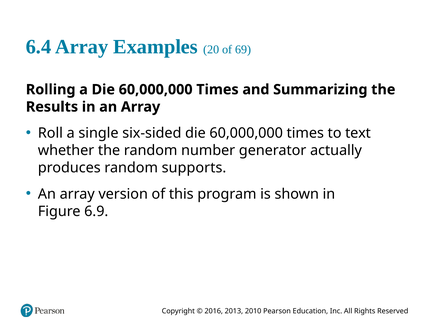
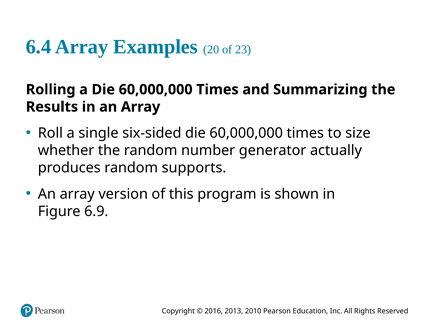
69: 69 -> 23 (243, 50)
text: text -> size (358, 133)
